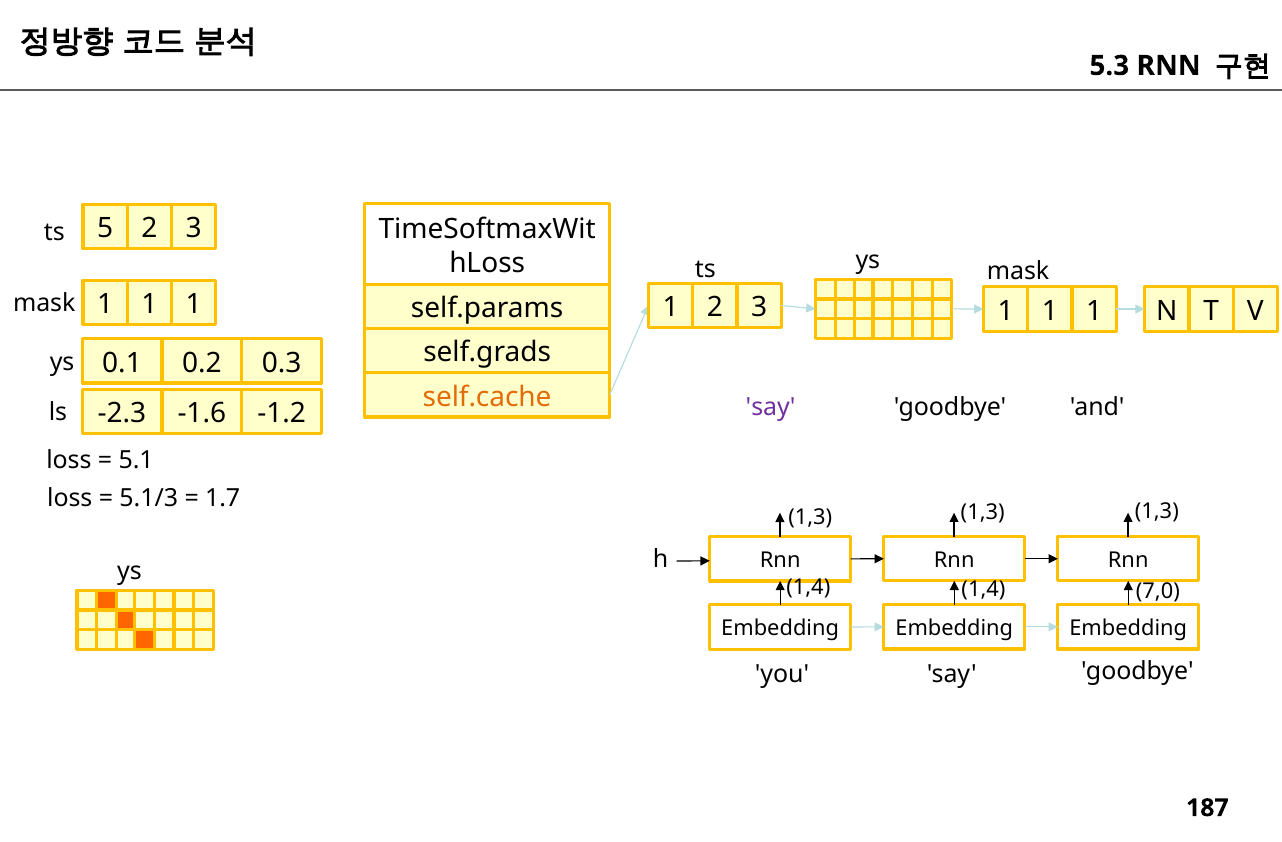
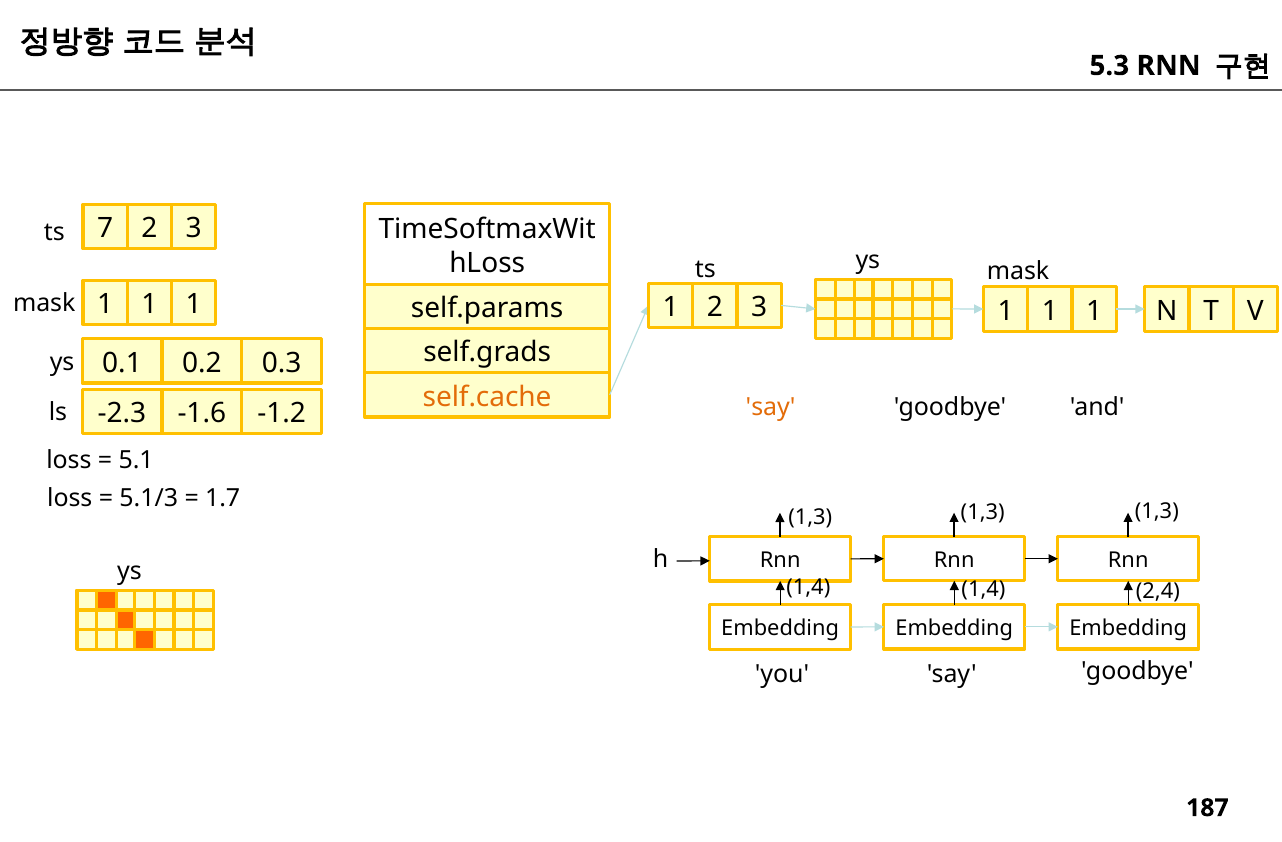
5: 5 -> 7 (105, 228)
say colour: purple -> orange (771, 407)
7,0: 7,0 -> 2,4 (1158, 591)
